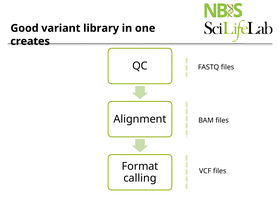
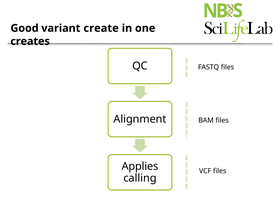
library: library -> create (101, 28)
Format: Format -> Applies (140, 166)
